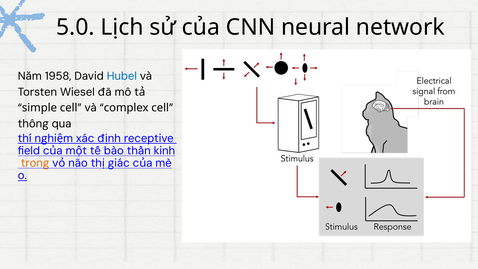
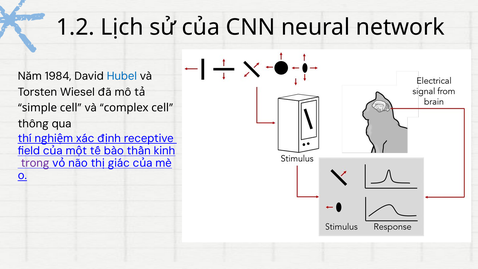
5.0: 5.0 -> 1.2 (75, 27)
1958: 1958 -> 1984 (58, 76)
trong colour: orange -> purple (35, 163)
